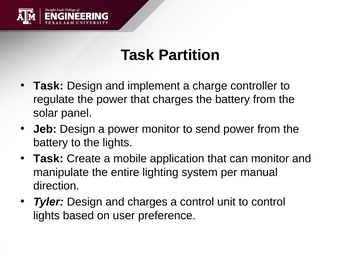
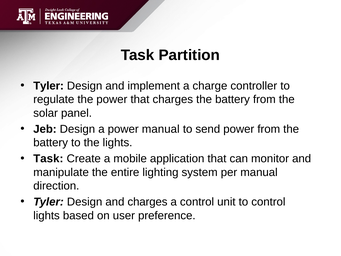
Task: Task -> Tyler (49, 86)
power monitor: monitor -> manual (161, 129)
